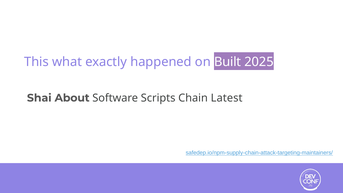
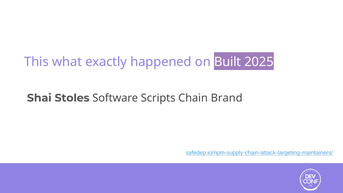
About: About -> Stoles (72, 98)
Latest: Latest -> Brand (227, 98)
